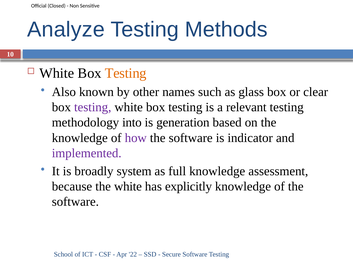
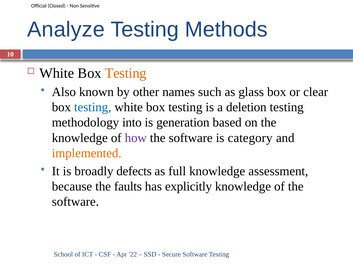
testing colour: purple -> blue (93, 107)
relevant: relevant -> deletion (246, 107)
indicator: indicator -> category (250, 138)
implemented colour: purple -> orange (87, 153)
system: system -> defects (134, 171)
the white: white -> faults (128, 186)
